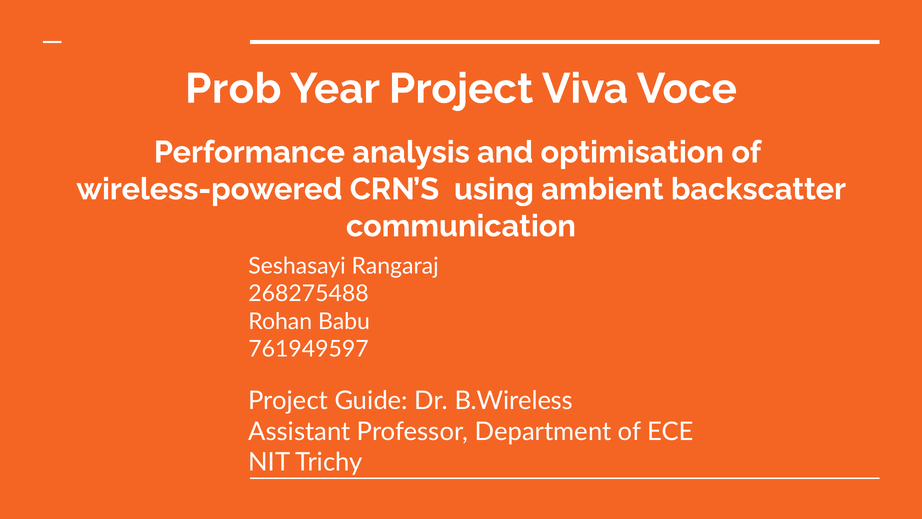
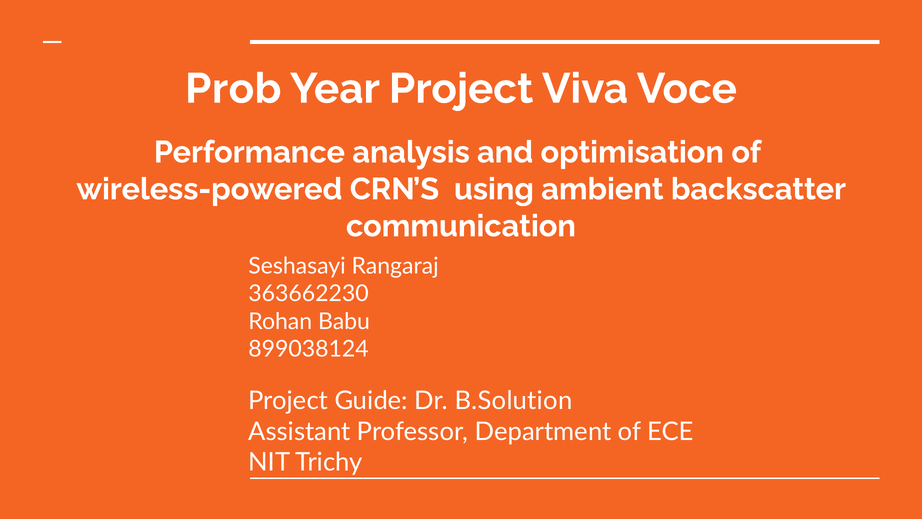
268275488: 268275488 -> 363662230 (309, 294)
761949597: 761949597 -> 899038124 (309, 349)
B.Wireless: B.Wireless -> B.Solution (513, 401)
